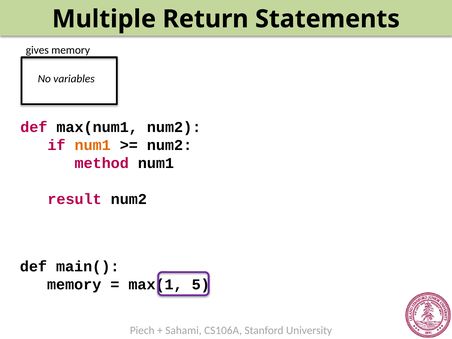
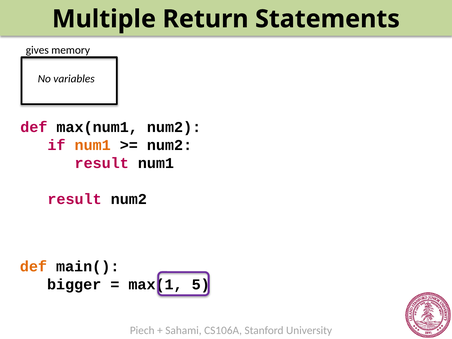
method: method -> result (102, 163)
def colour: black -> orange (33, 266)
memory: memory -> bigger (74, 285)
